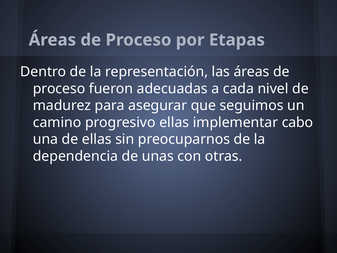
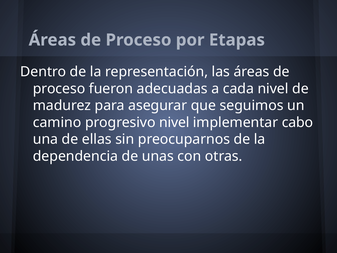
progresivo ellas: ellas -> nivel (174, 122)
